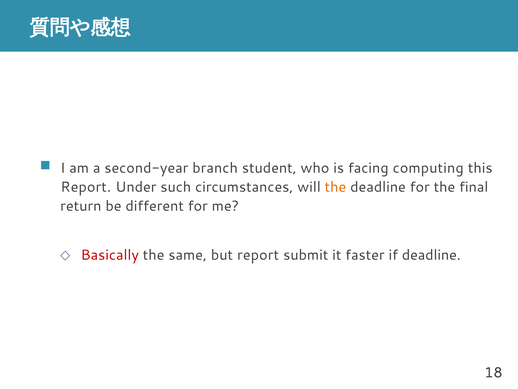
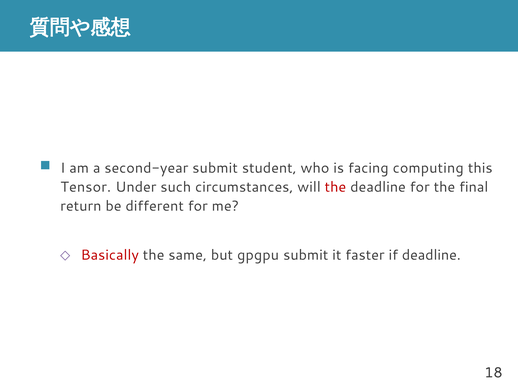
second-year branch: branch -> submit (215, 168)
Report: Report -> Tensor (86, 187)
the colour: orange -> red (335, 187)
but report: report -> gpgpu (258, 255)
